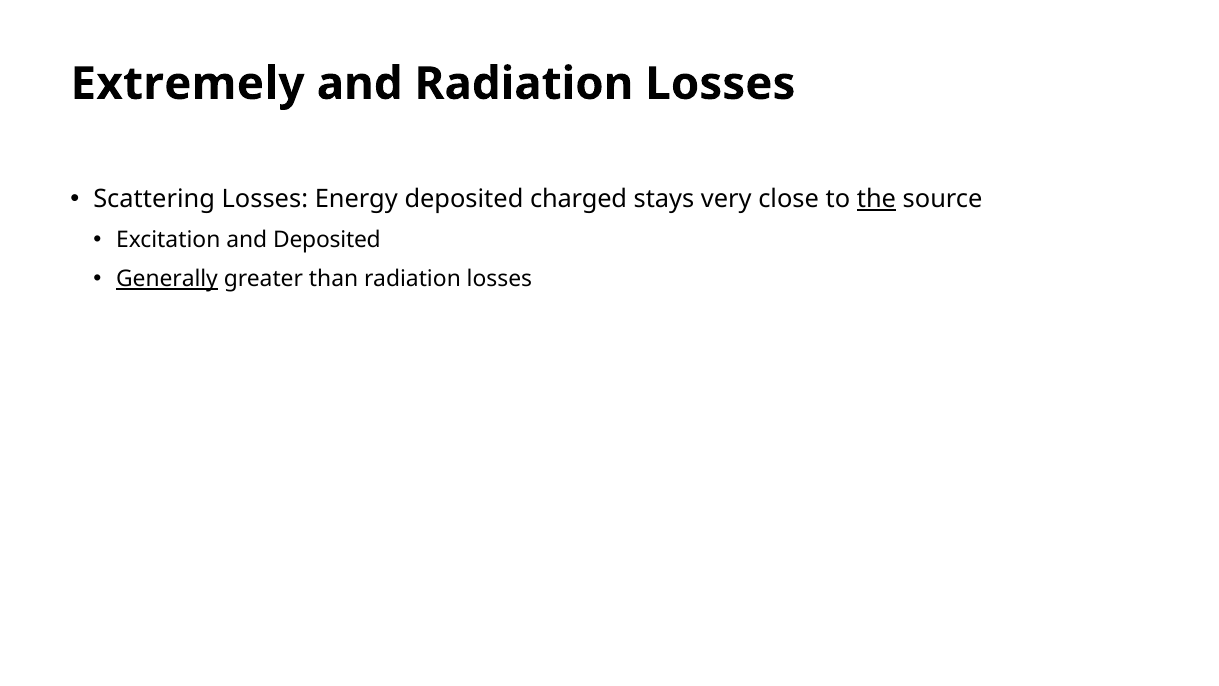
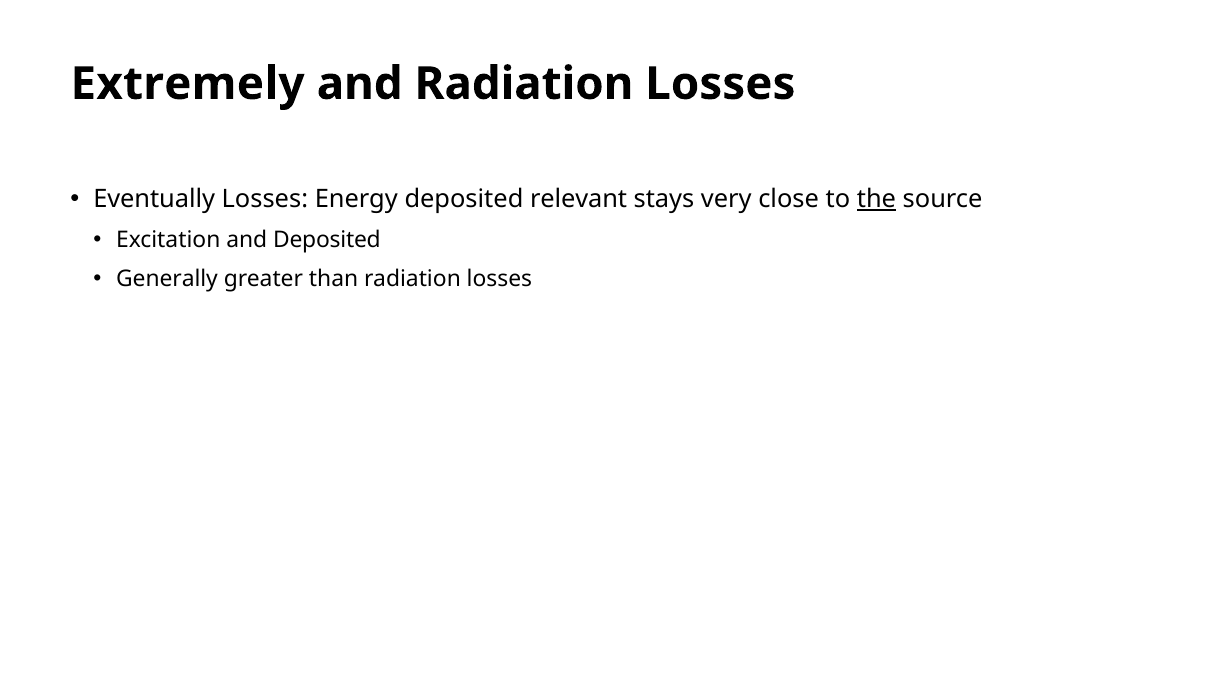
Scattering: Scattering -> Eventually (154, 199)
deposited charged: charged -> relevant (579, 199)
Generally underline: present -> none (167, 279)
